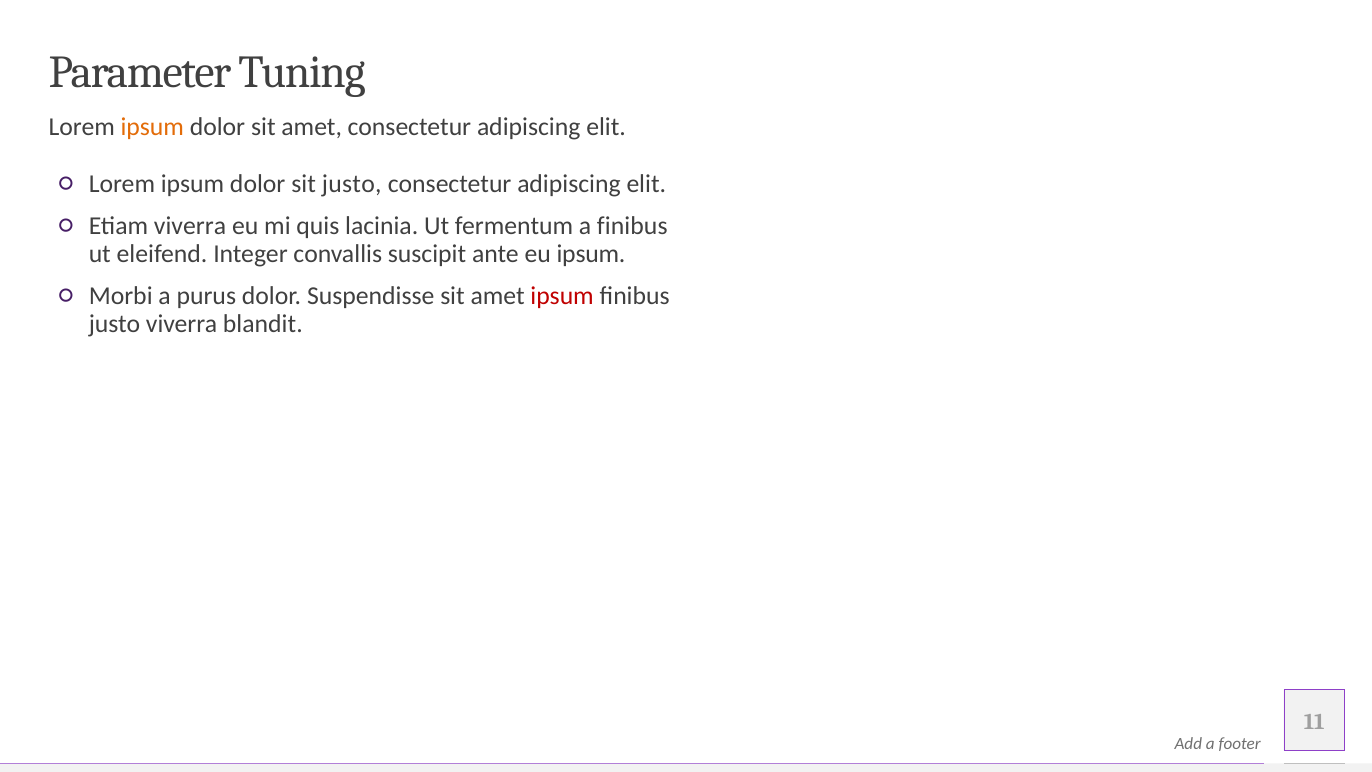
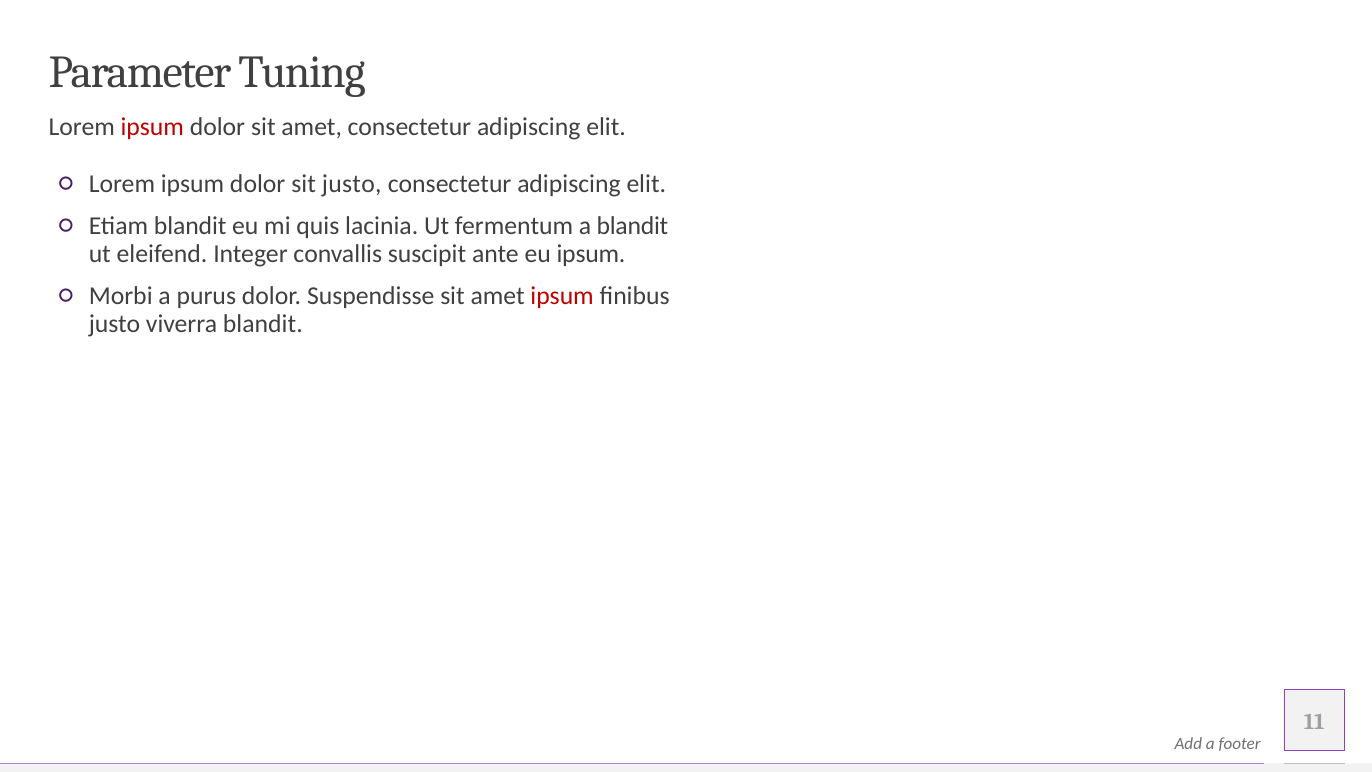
ipsum colour: orange -> red (152, 127)
Etiam viverra: viverra -> blandit (190, 226)
a finibus: finibus -> blandit (632, 226)
